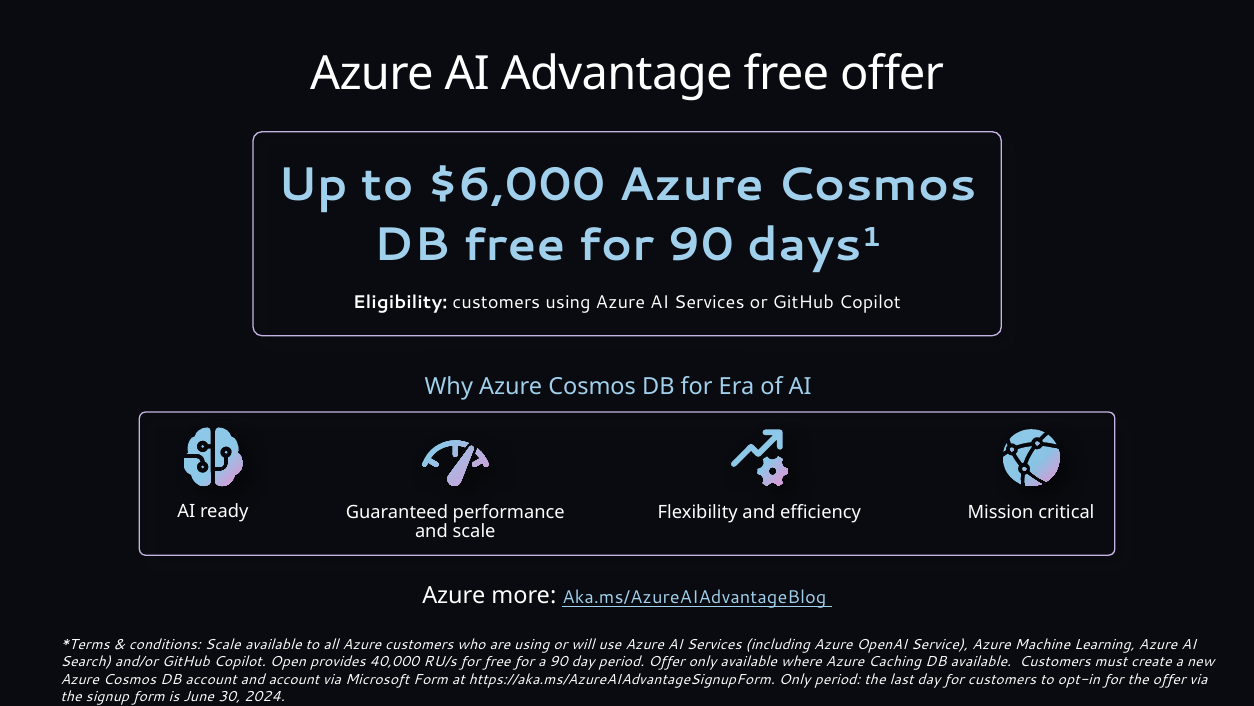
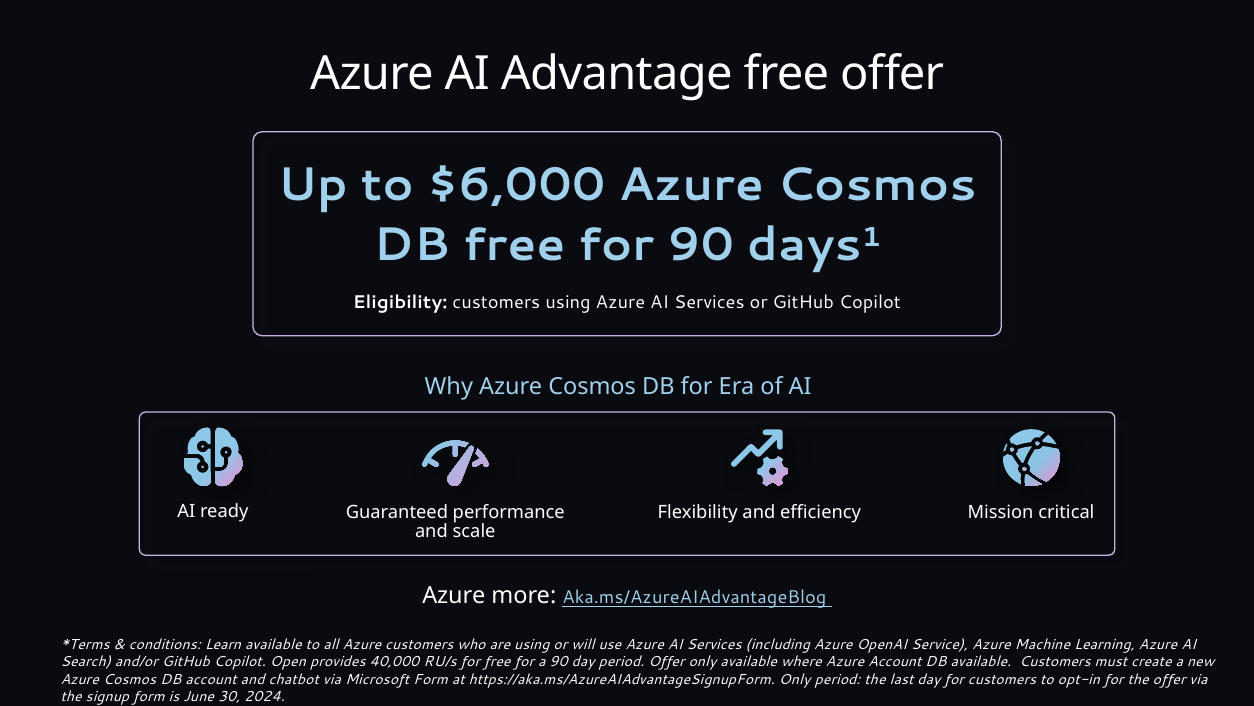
conditions Scale: Scale -> Learn (223, 644)
Azure Caching: Caching -> Account (895, 661)
and account: account -> chatbot (294, 679)
